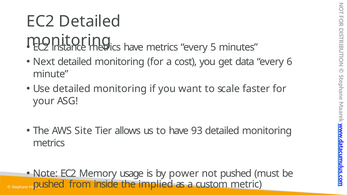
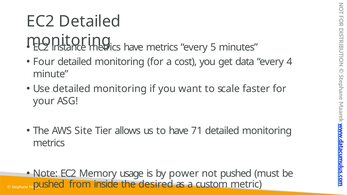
Next: Next -> Four (44, 62)
6: 6 -> 4 (289, 62)
93: 93 -> 71 (197, 131)
implied: implied -> desired (156, 185)
